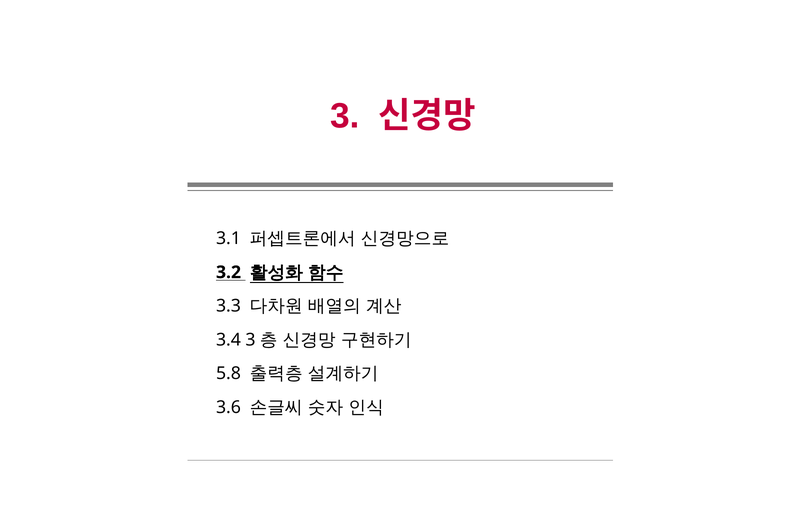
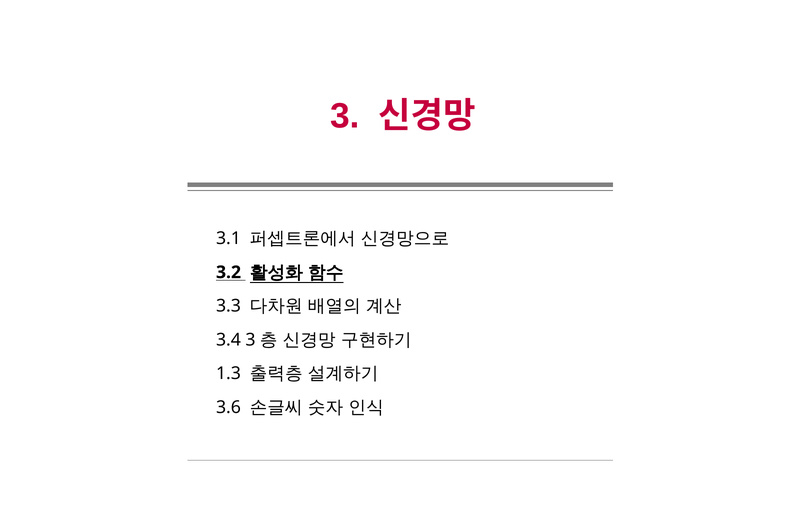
5.8: 5.8 -> 1.3 (228, 374)
